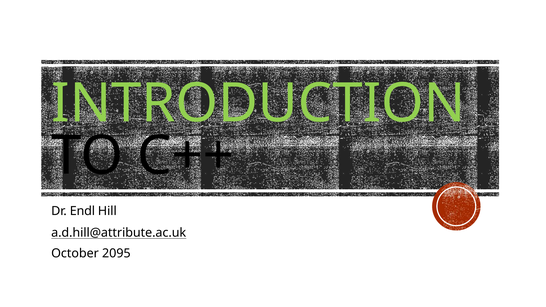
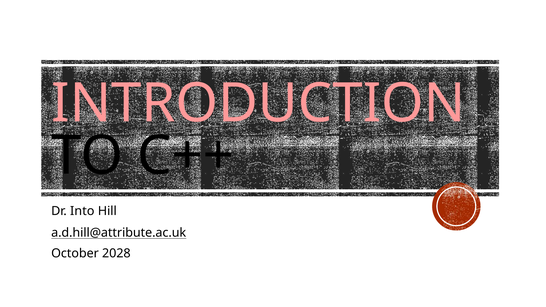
INTRODUCTION colour: light green -> pink (258, 104)
Endl: Endl -> Into (82, 211)
2095: 2095 -> 2028 (116, 254)
